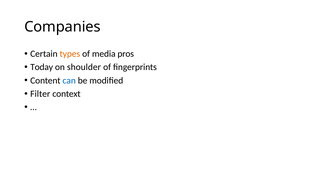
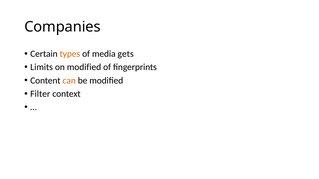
pros: pros -> gets (126, 54)
Today: Today -> Limits (42, 67)
on shoulder: shoulder -> modified (84, 67)
can colour: blue -> orange (69, 81)
